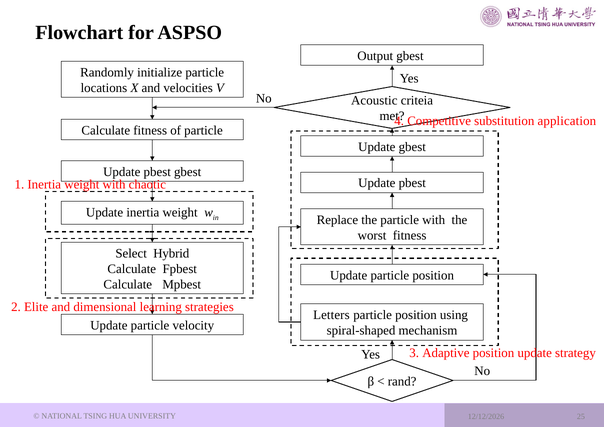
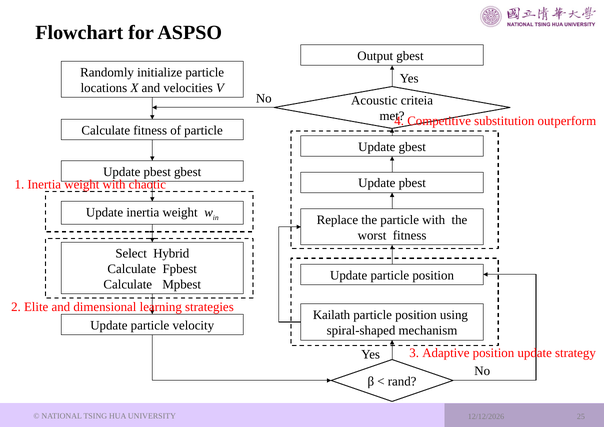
application: application -> outperform (567, 121)
Letters: Letters -> Kailath (332, 315)
